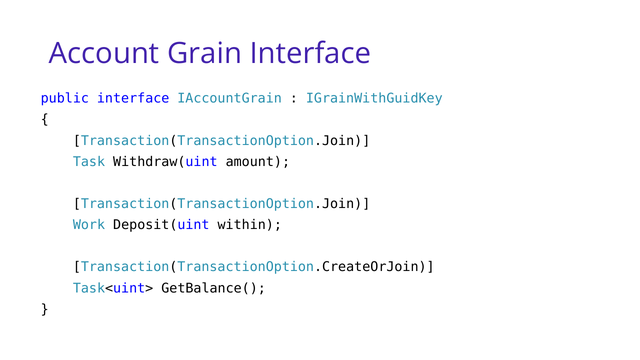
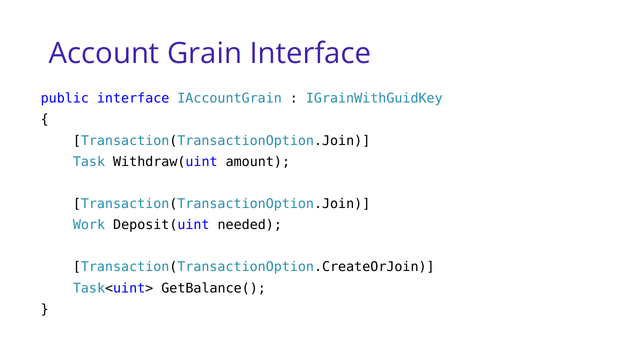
within: within -> needed (250, 225)
